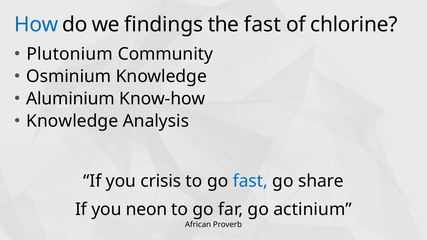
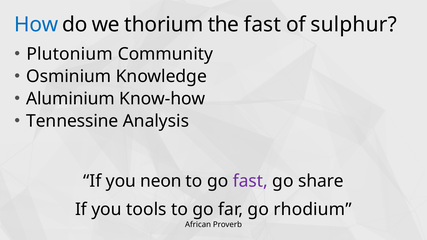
findings: findings -> thorium (164, 24)
chlorine: chlorine -> sulphur (354, 24)
Knowledge: Knowledge -> Tennessine (72, 121)
crisis: crisis -> neon (161, 181)
fast colour: blue -> purple (250, 181)
neon: neon -> tools (146, 210)
actinium: actinium -> rhodium (313, 210)
